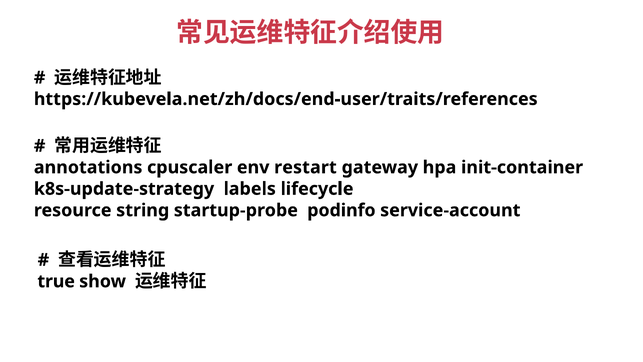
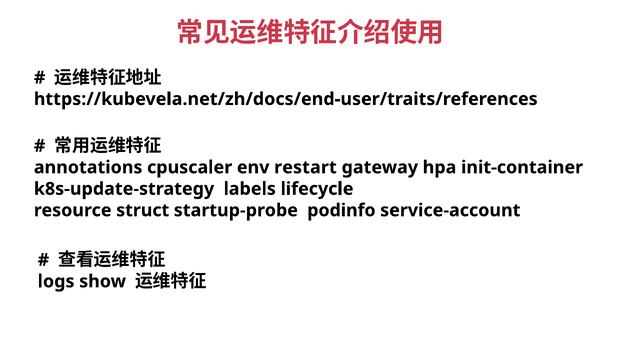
string: string -> struct (143, 210)
true: true -> logs (56, 281)
